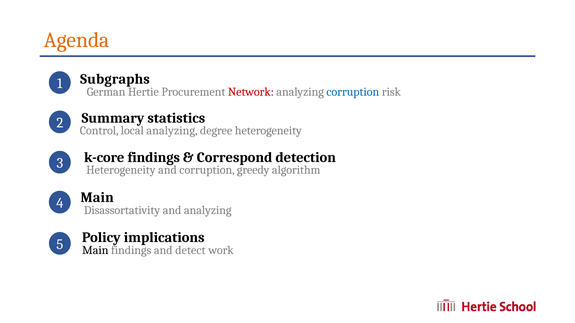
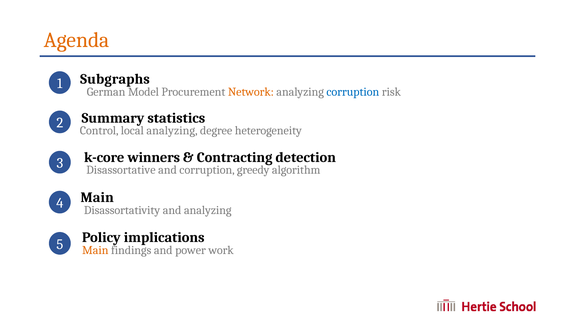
Hertie: Hertie -> Model (143, 92)
Network colour: red -> orange (251, 92)
k-core findings: findings -> winners (154, 158)
Correspond: Correspond -> Contracting (235, 158)
Heterogeneity: Heterogeneity -> Disassortative (121, 170)
Main colour: black -> orange (95, 250)
detect: detect -> power (190, 250)
